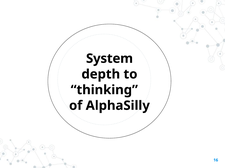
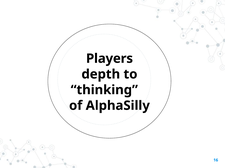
System: System -> Players (110, 59)
